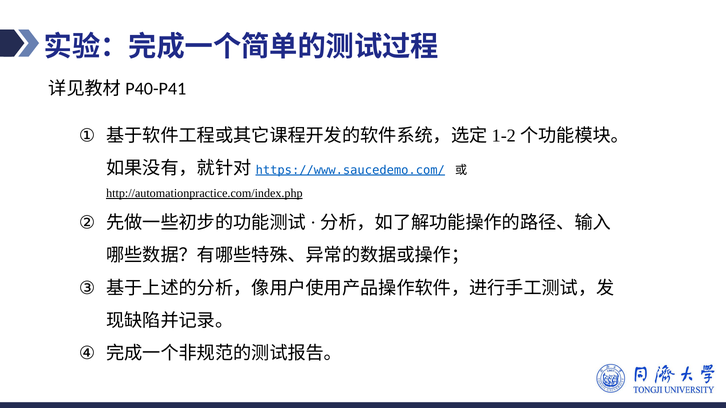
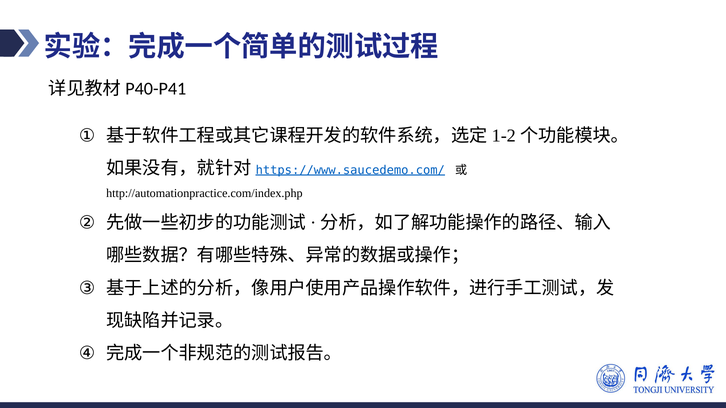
http://automationpractice.com/index.php underline: present -> none (204, 194)
